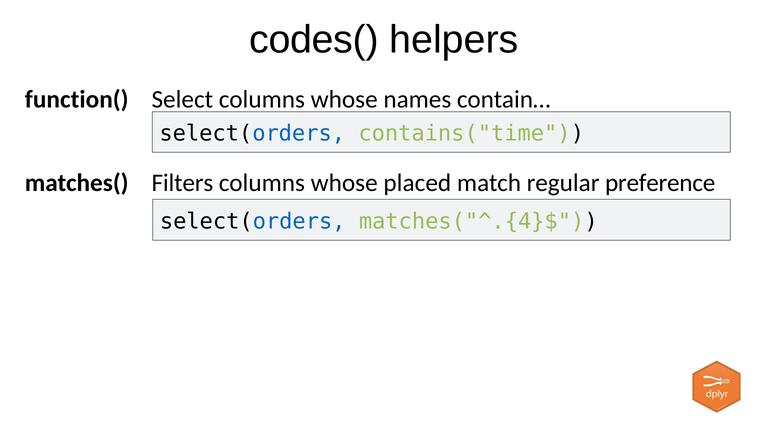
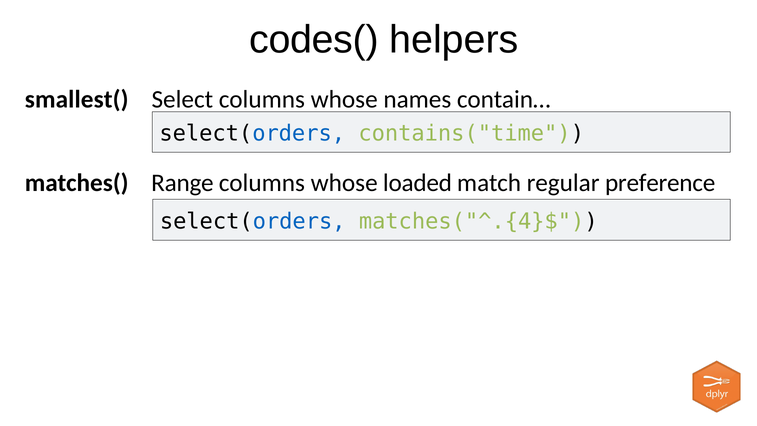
function(: function( -> smallest( (77, 99)
Filters: Filters -> Range (182, 183)
placed: placed -> loaded (417, 183)
